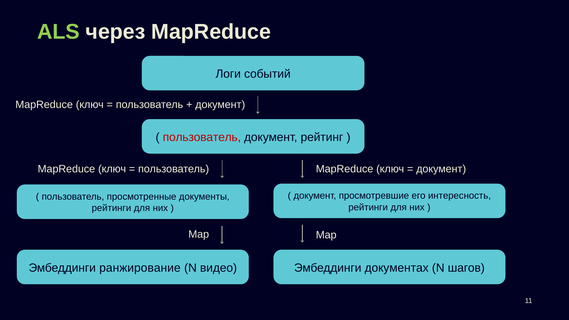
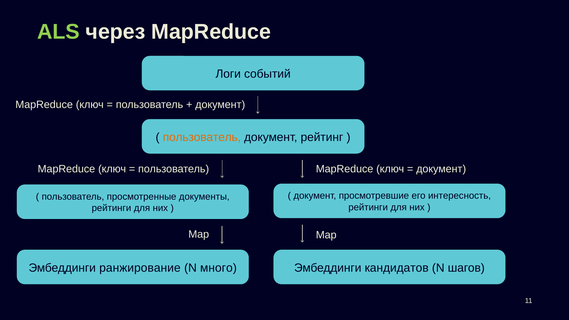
пользователь colour: red -> orange (202, 137)
документах: документах -> кандидатов (397, 268)
видео: видео -> много (218, 268)
